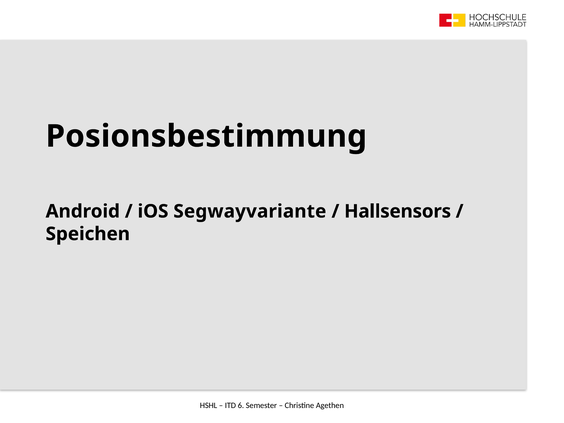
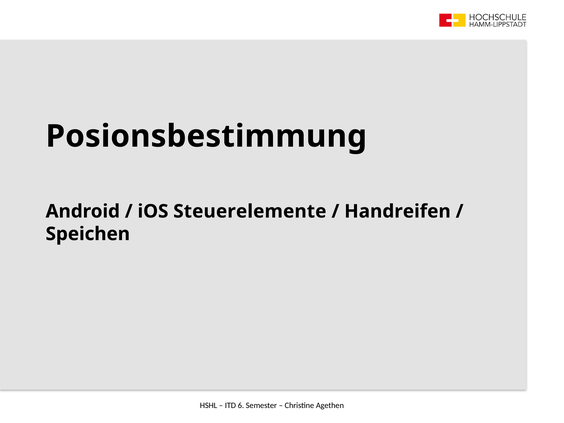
Segwayvariante: Segwayvariante -> Steuerelemente (250, 211)
Hallsensors: Hallsensors -> Handreifen (397, 211)
